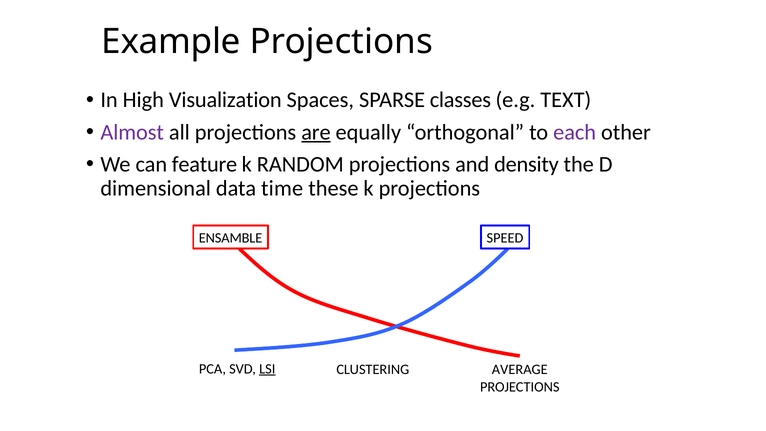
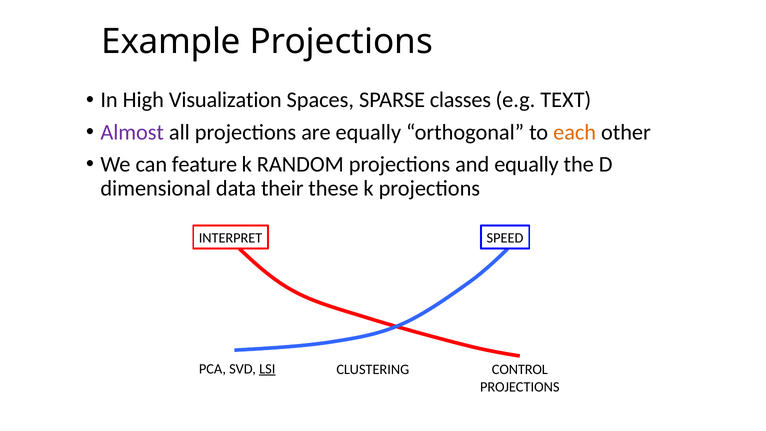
are underline: present -> none (316, 132)
each colour: purple -> orange (575, 132)
and density: density -> equally (526, 164)
time: time -> their (282, 188)
ENSAMBLE: ENSAMBLE -> INTERPRET (231, 238)
AVERAGE: AVERAGE -> CONTROL (520, 370)
